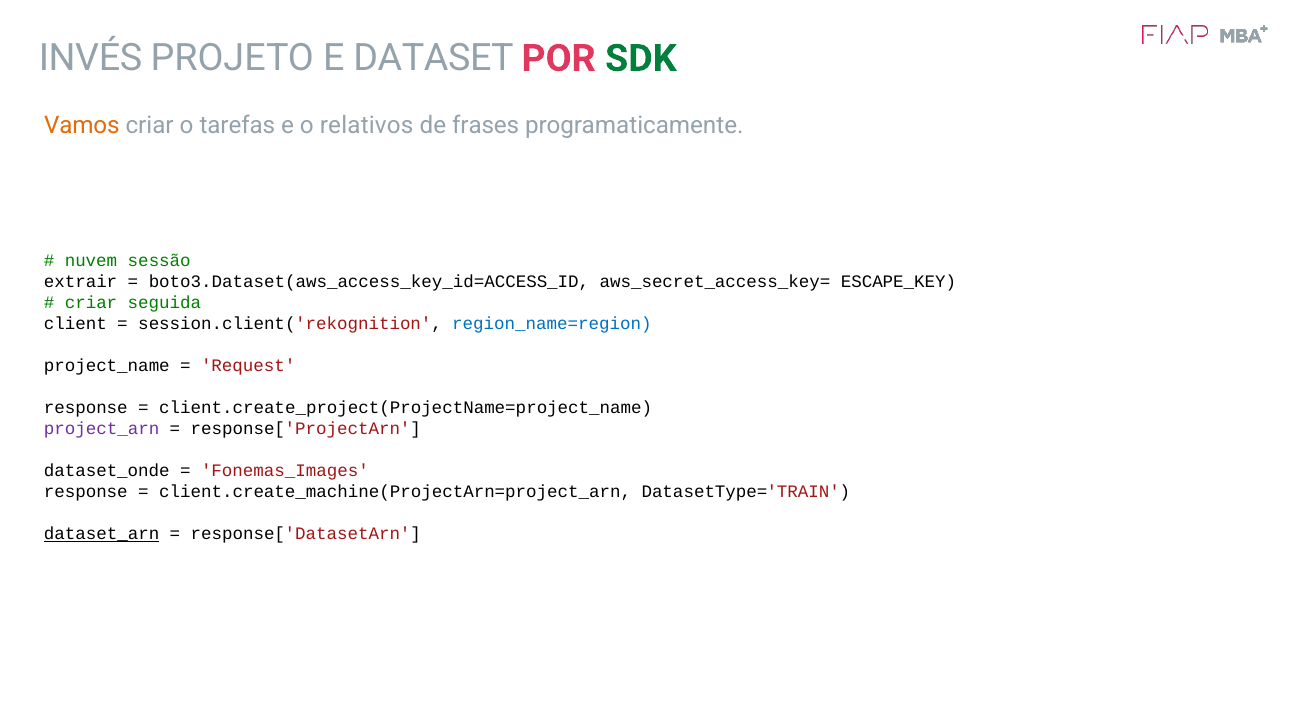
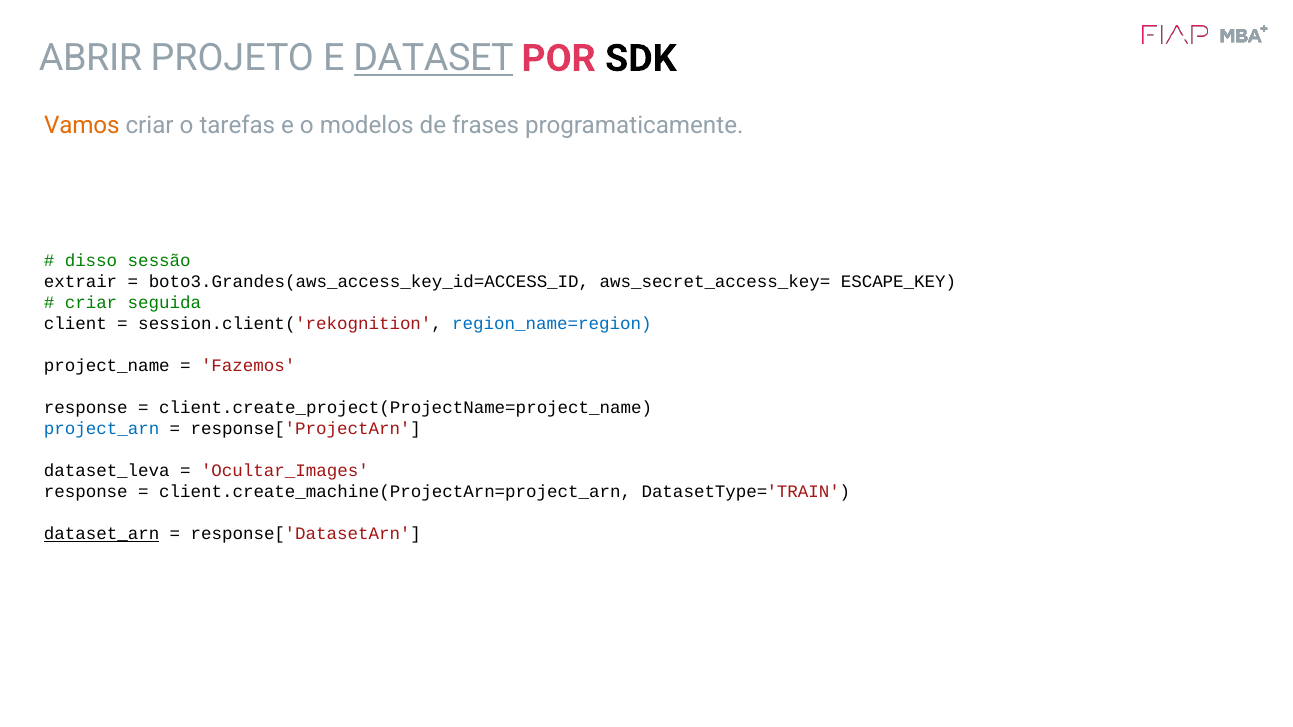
INVÉS: INVÉS -> ABRIR (91, 59)
DATASET underline: none -> present (433, 59)
SDK colour: green -> black (641, 59)
relativos: relativos -> modelos (367, 125)
nuvem: nuvem -> disso (91, 260)
boto3.Dataset(aws_access_key_id=ACCESS_ID: boto3.Dataset(aws_access_key_id=ACCESS_ID -> boto3.Grandes(aws_access_key_id=ACCESS_ID (369, 281)
Request: Request -> Fazemos (248, 366)
project_arn colour: purple -> blue (102, 429)
dataset_onde: dataset_onde -> dataset_leva (107, 471)
Fonemas_Images: Fonemas_Images -> Ocultar_Images (285, 471)
